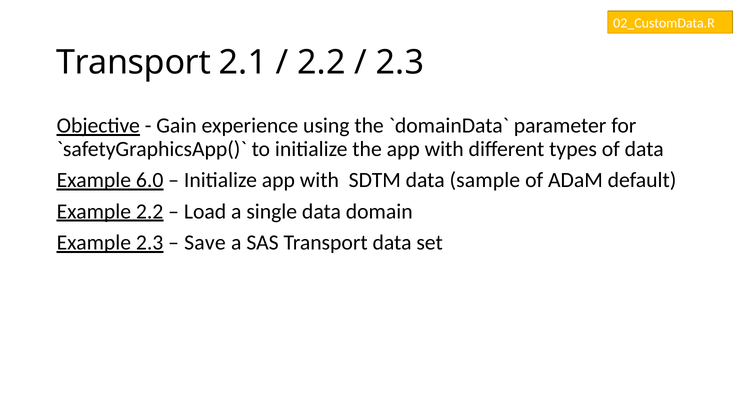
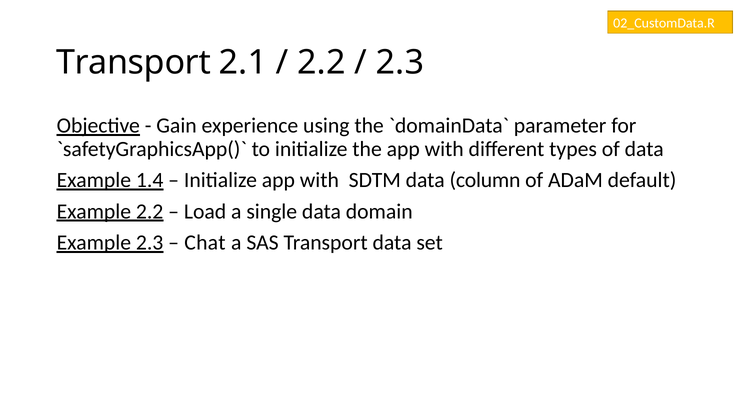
6.0: 6.0 -> 1.4 (150, 180)
sample: sample -> column (485, 180)
Save: Save -> Chat (205, 243)
